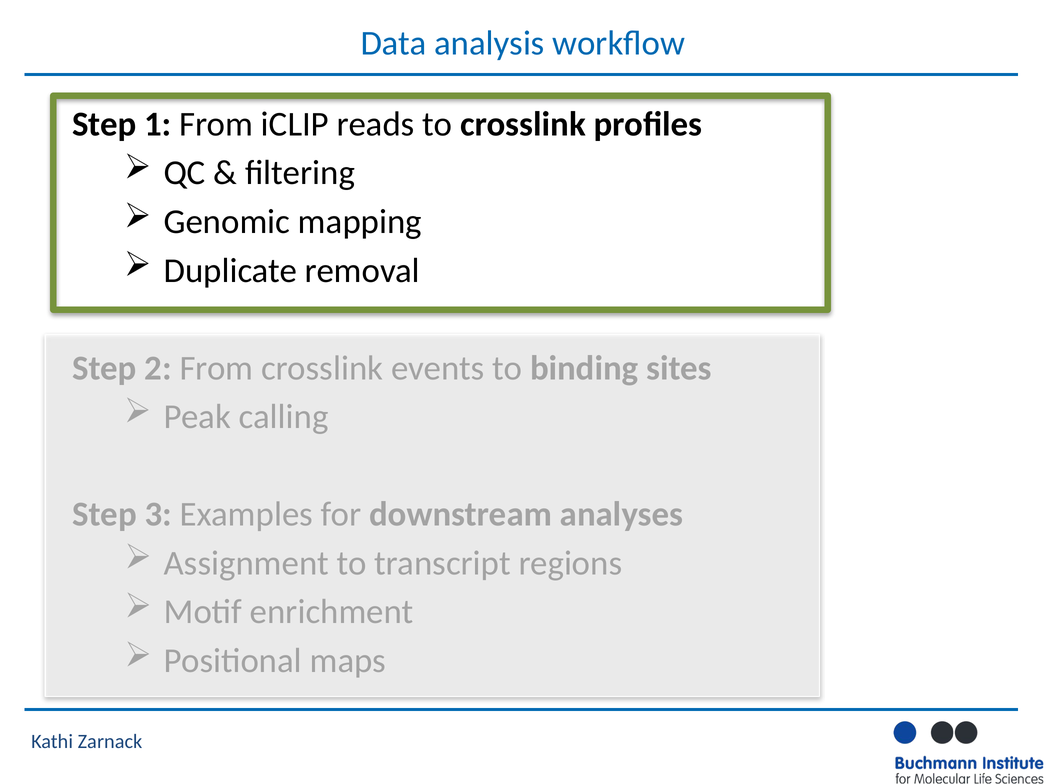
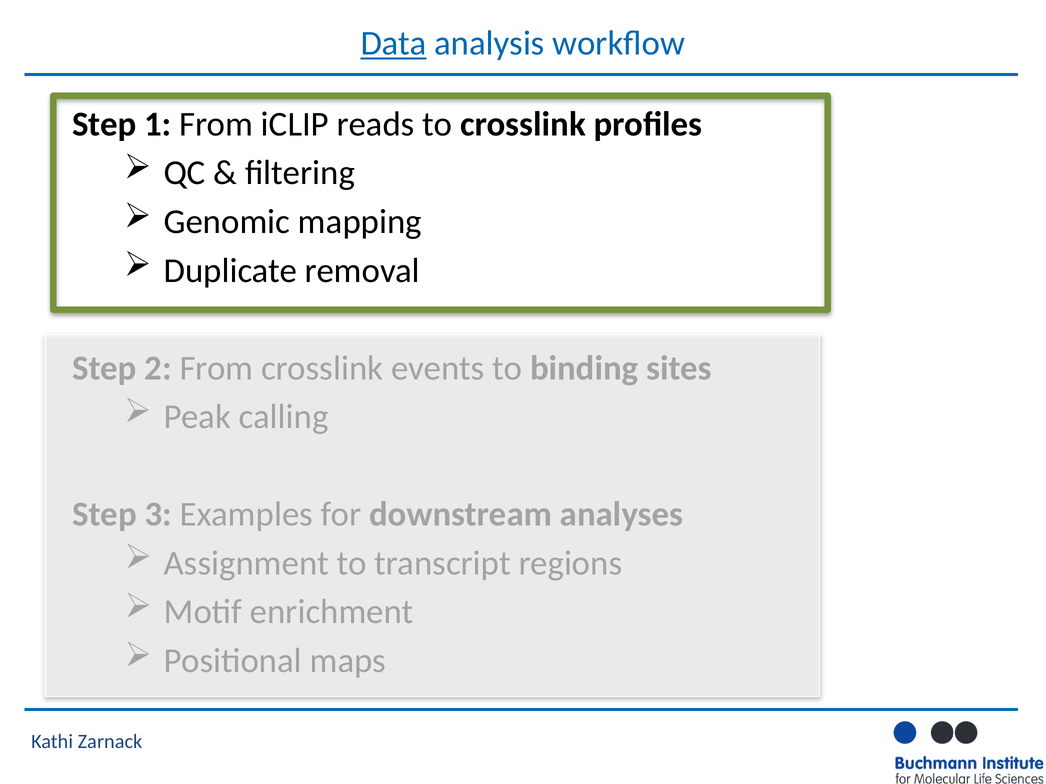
Data underline: none -> present (394, 43)
